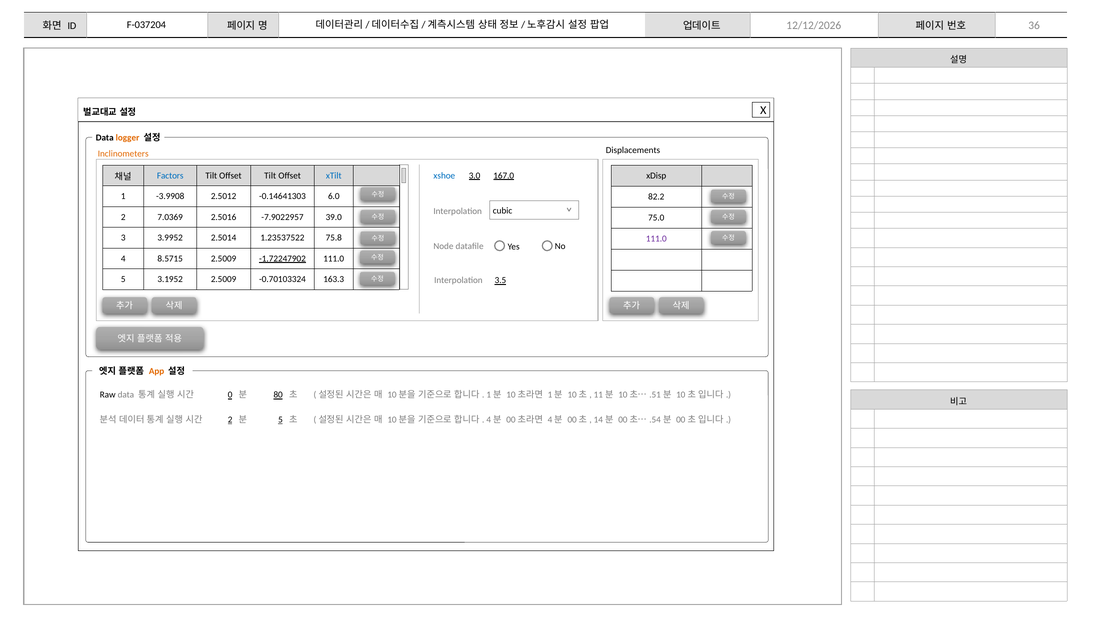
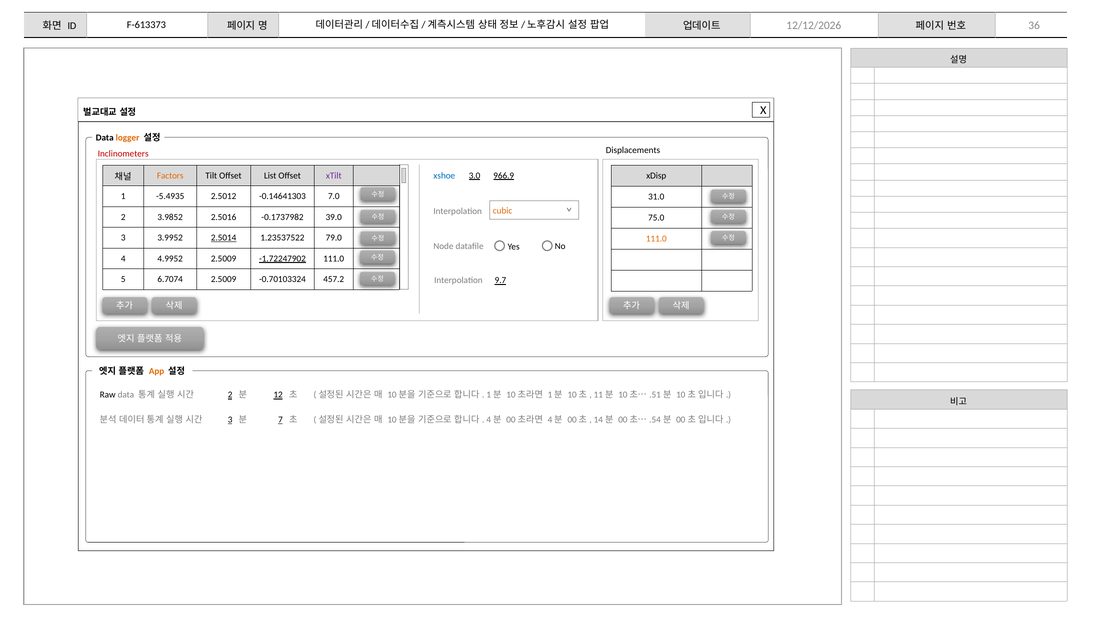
F-037204: F-037204 -> F-613373 (146, 25)
Inclinometers colour: orange -> red (123, 154)
167.0: 167.0 -> 966.9 (504, 175)
Factors colour: blue -> orange (170, 175)
Offset Tilt: Tilt -> List (270, 175)
xTilt colour: blue -> purple (334, 175)
-3.9908: -3.9908 -> -5.4935 (170, 196)
6.0: 6.0 -> 7.0 (334, 196)
82.2: 82.2 -> 31.0 (656, 196)
cubic colour: black -> orange (503, 210)
7.0369: 7.0369 -> 3.9852 (170, 217)
-7.9022957: -7.9022957 -> -0.1737982 (282, 217)
2.5014 underline: none -> present (224, 238)
75.8: 75.8 -> 79.0 (334, 238)
111.0 colour: purple -> orange (656, 238)
8.5715: 8.5715 -> 4.9952 (170, 258)
3.1952: 3.1952 -> 6.7074 (170, 279)
163.3: 163.3 -> 457.2 (334, 279)
3.5: 3.5 -> 9.7 (500, 280)
0: 0 -> 2 (230, 395)
80: 80 -> 12 (278, 395)
2: 2 -> 3 (230, 419)
5: 5 -> 7 (280, 419)
